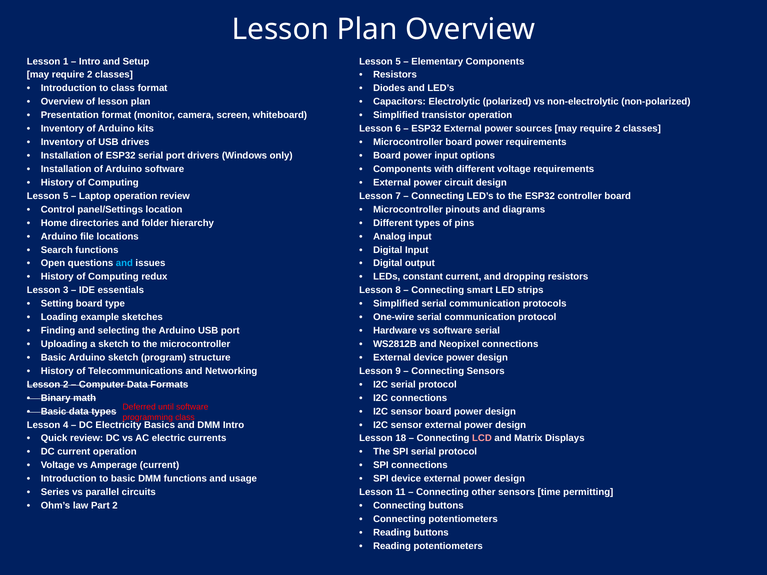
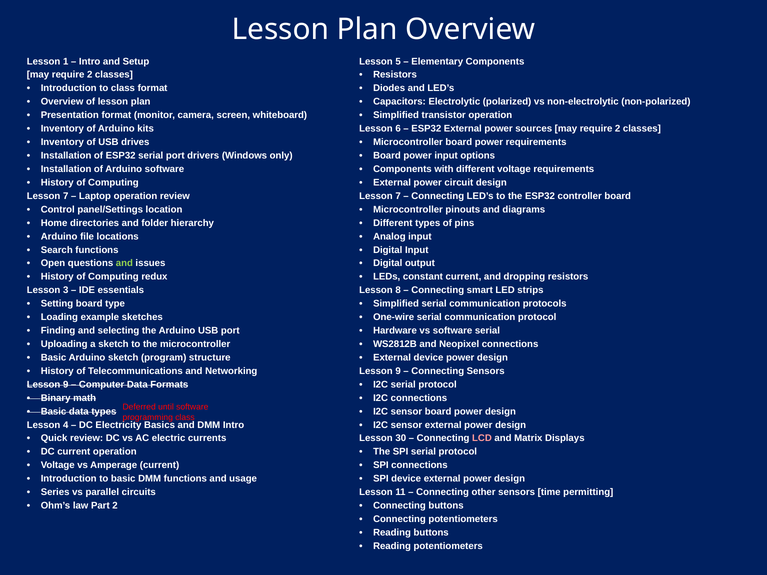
5: 5 -> 7 (66, 196)
and colour: light blue -> light green (124, 263)
2: 2 -> 9 (66, 385)
18: 18 -> 30 (401, 438)
